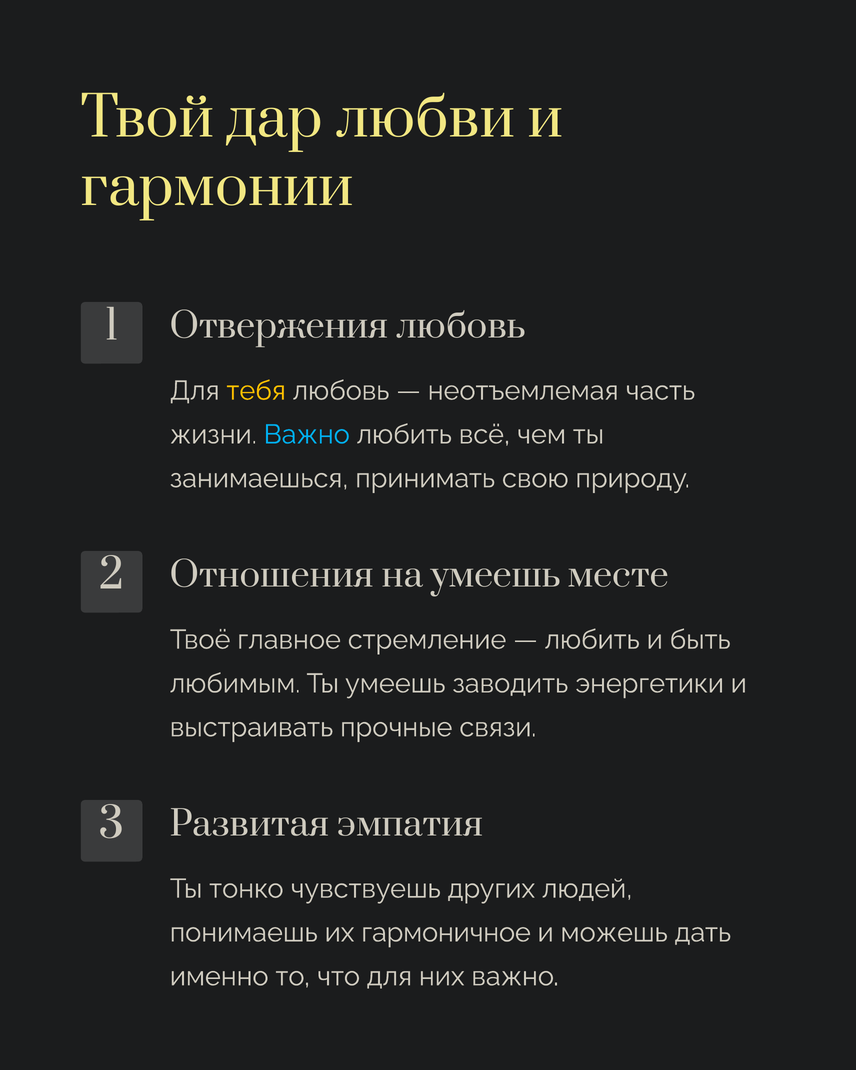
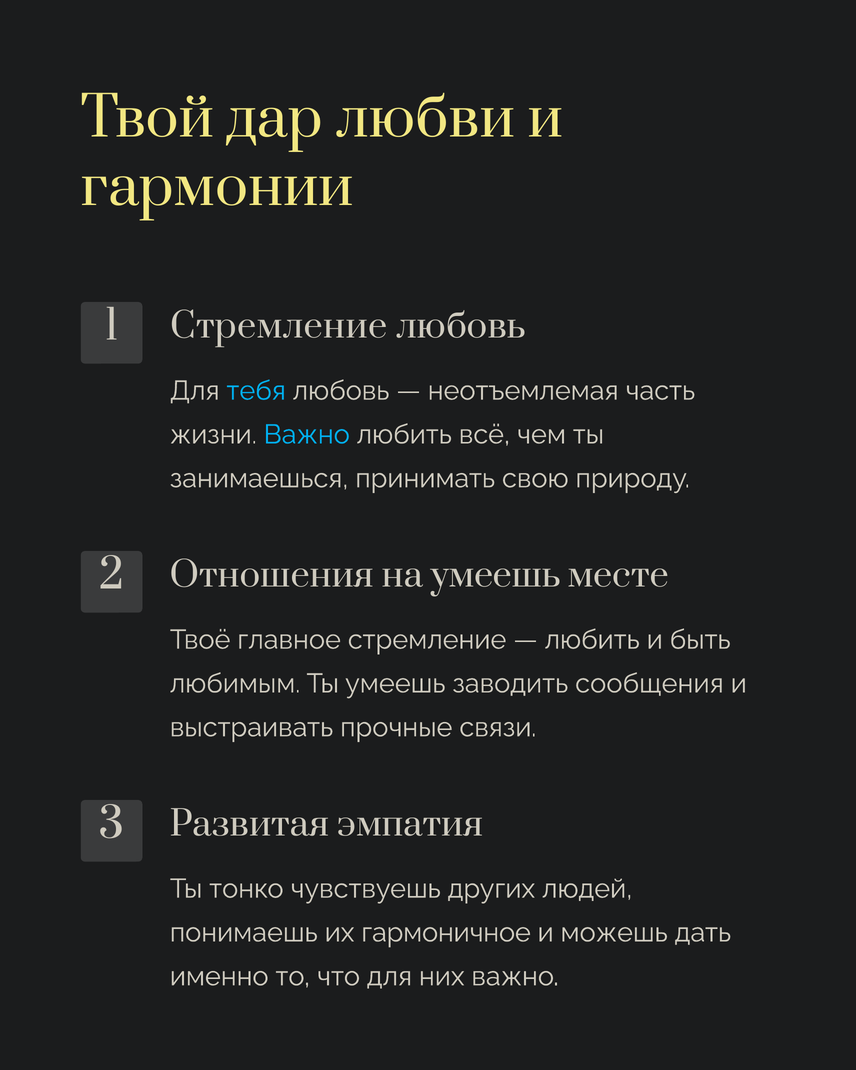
1 Отвержения: Отвержения -> Стремление (279, 327)
тебя colour: yellow -> light blue (256, 391)
энергетики: энергетики -> сообщения (649, 684)
